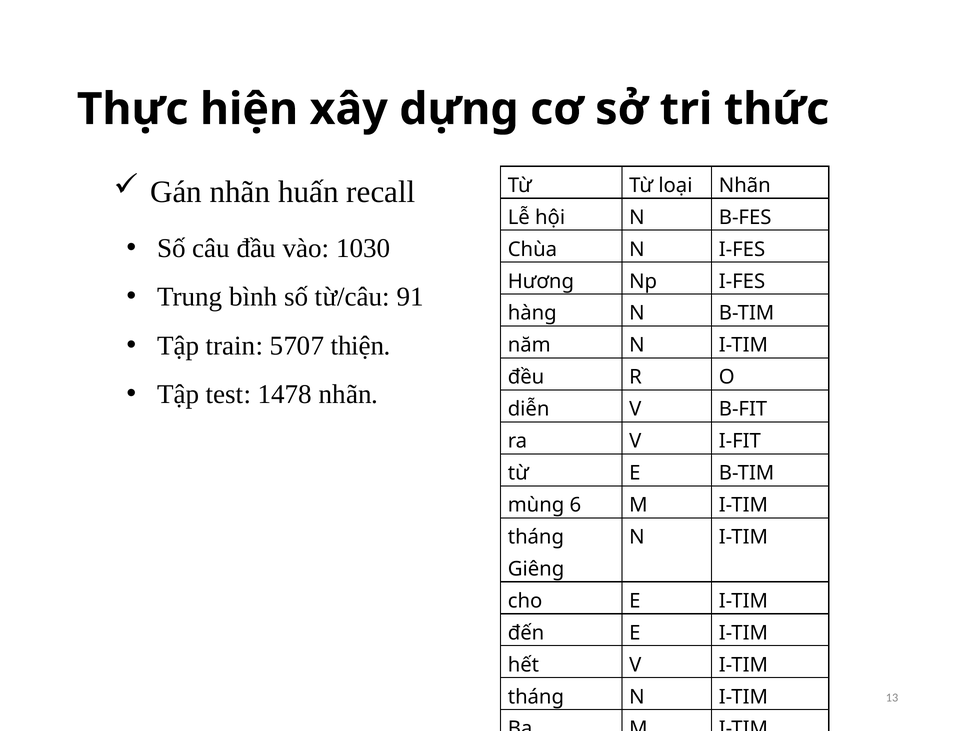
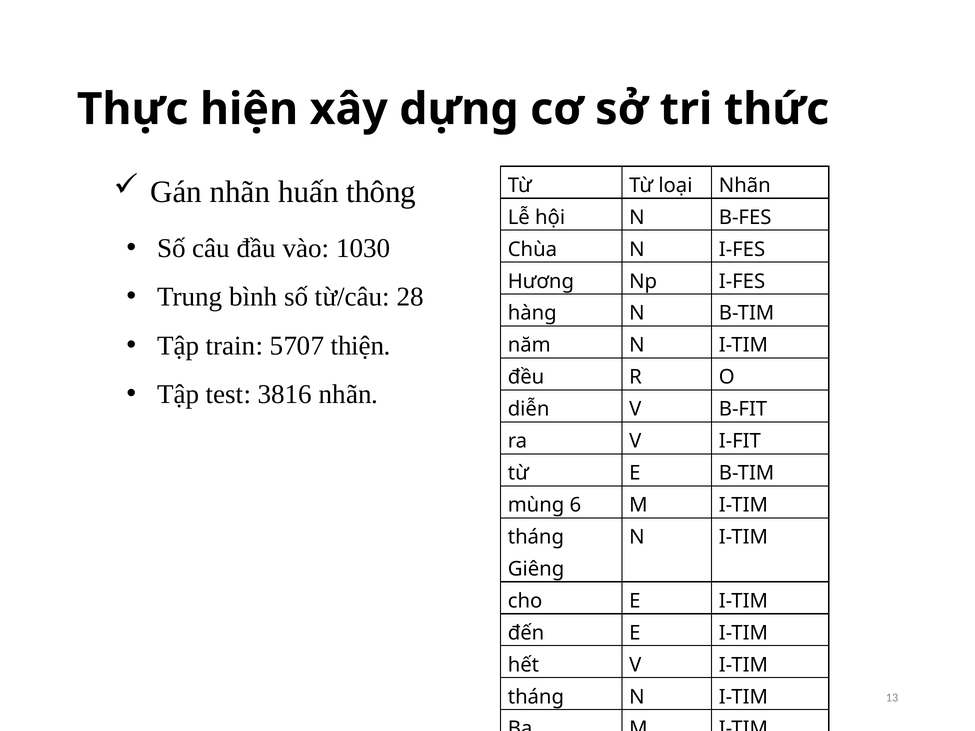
recall: recall -> thông (381, 192)
91: 91 -> 28 (410, 297)
1478: 1478 -> 3816 (285, 395)
